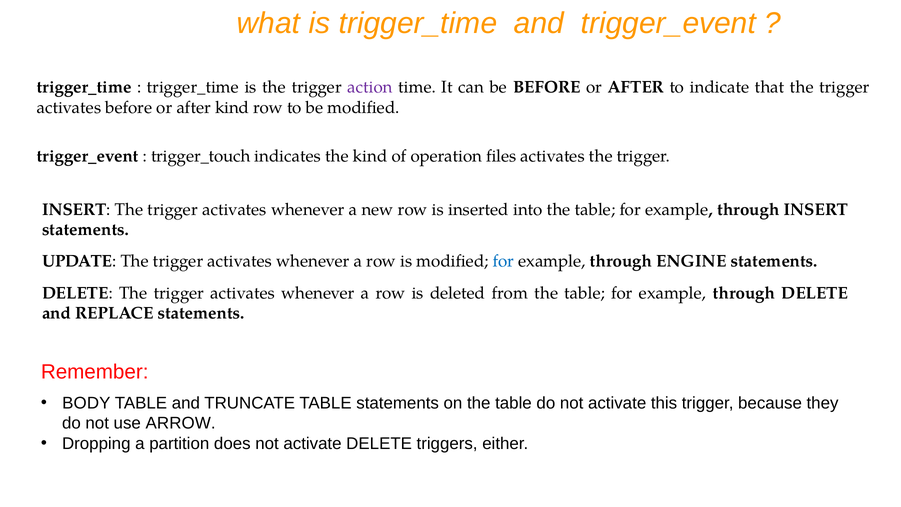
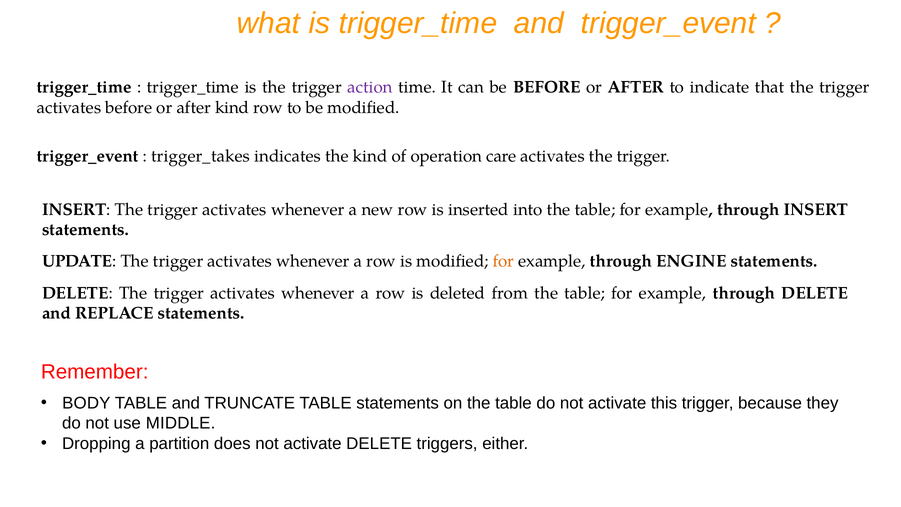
trigger_touch: trigger_touch -> trigger_takes (201, 156)
files: files -> care (501, 156)
for colour: blue -> orange (503, 261)
ARROW: ARROW -> MIDDLE (181, 423)
